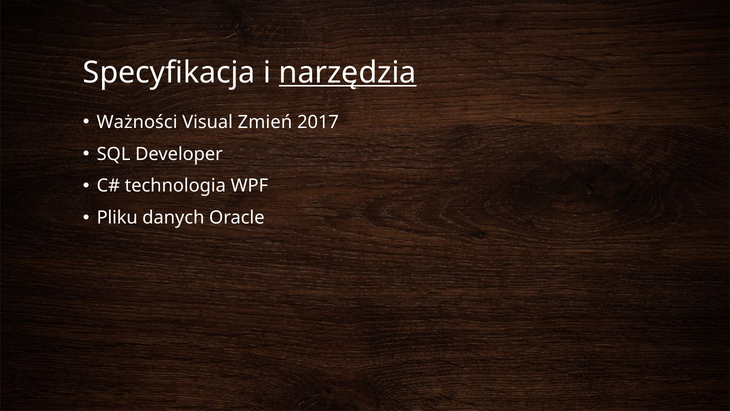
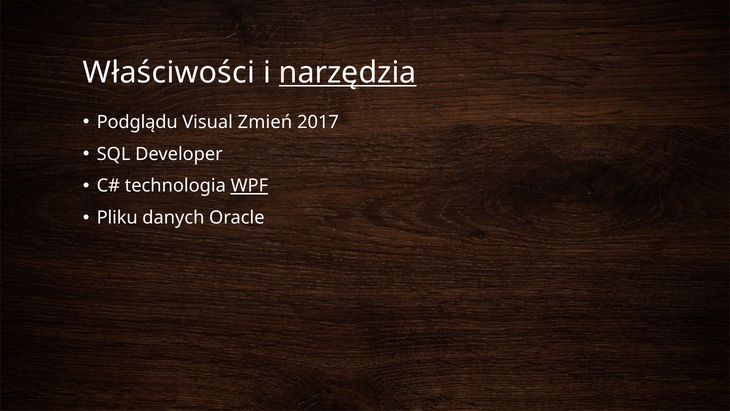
Specyfikacja: Specyfikacja -> Właściwości (169, 73)
Ważności: Ważności -> Podglądu (137, 122)
WPF underline: none -> present (249, 186)
